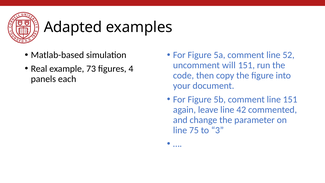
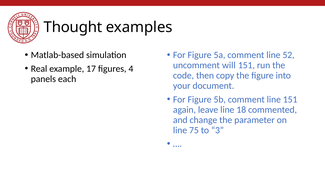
Adapted: Adapted -> Thought (73, 27)
73: 73 -> 17 (91, 69)
42: 42 -> 18 (241, 110)
